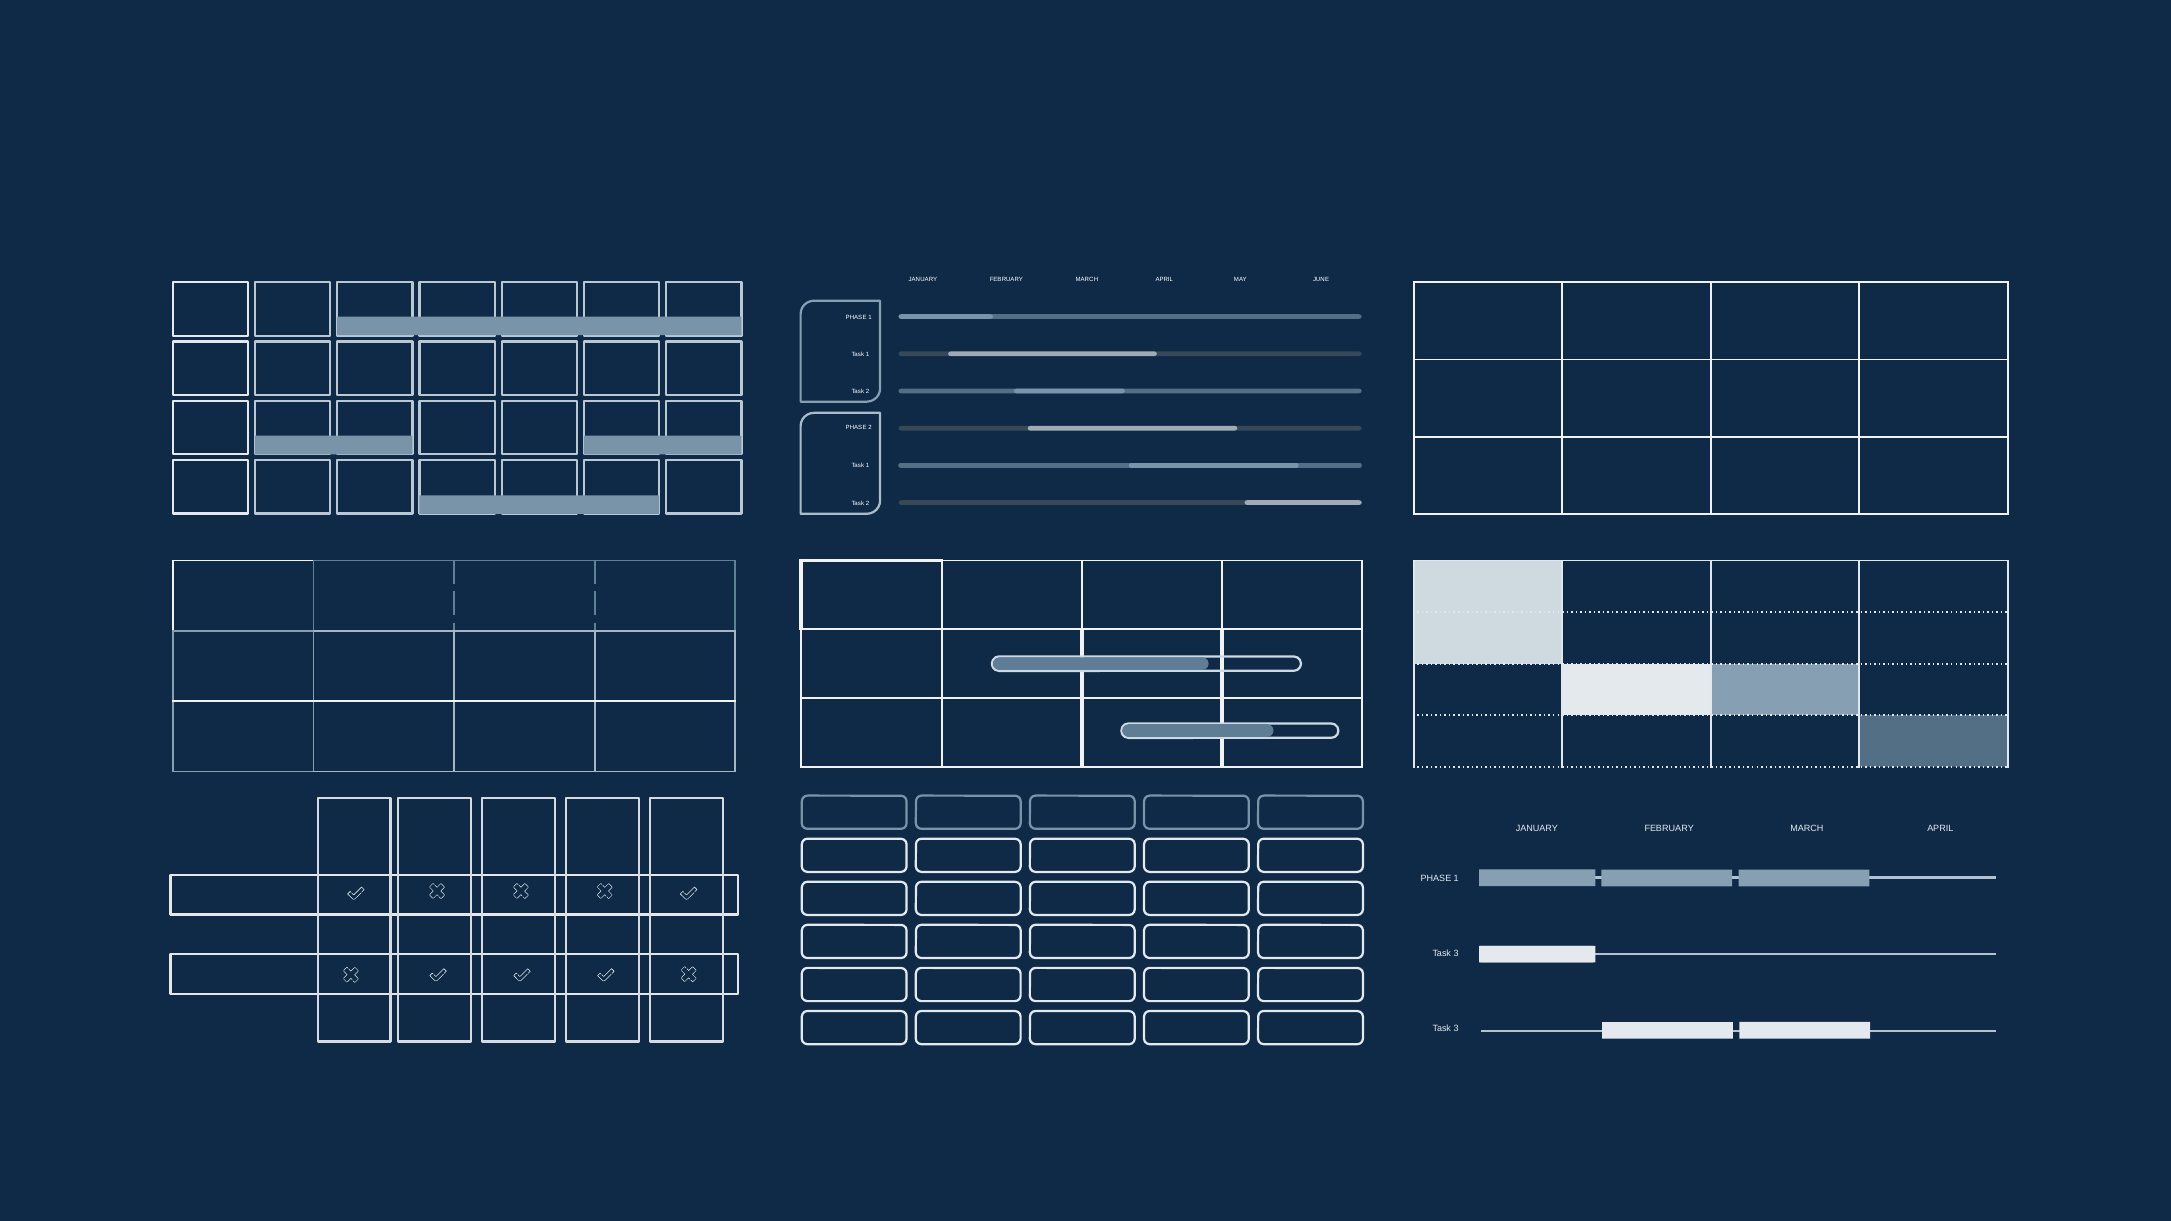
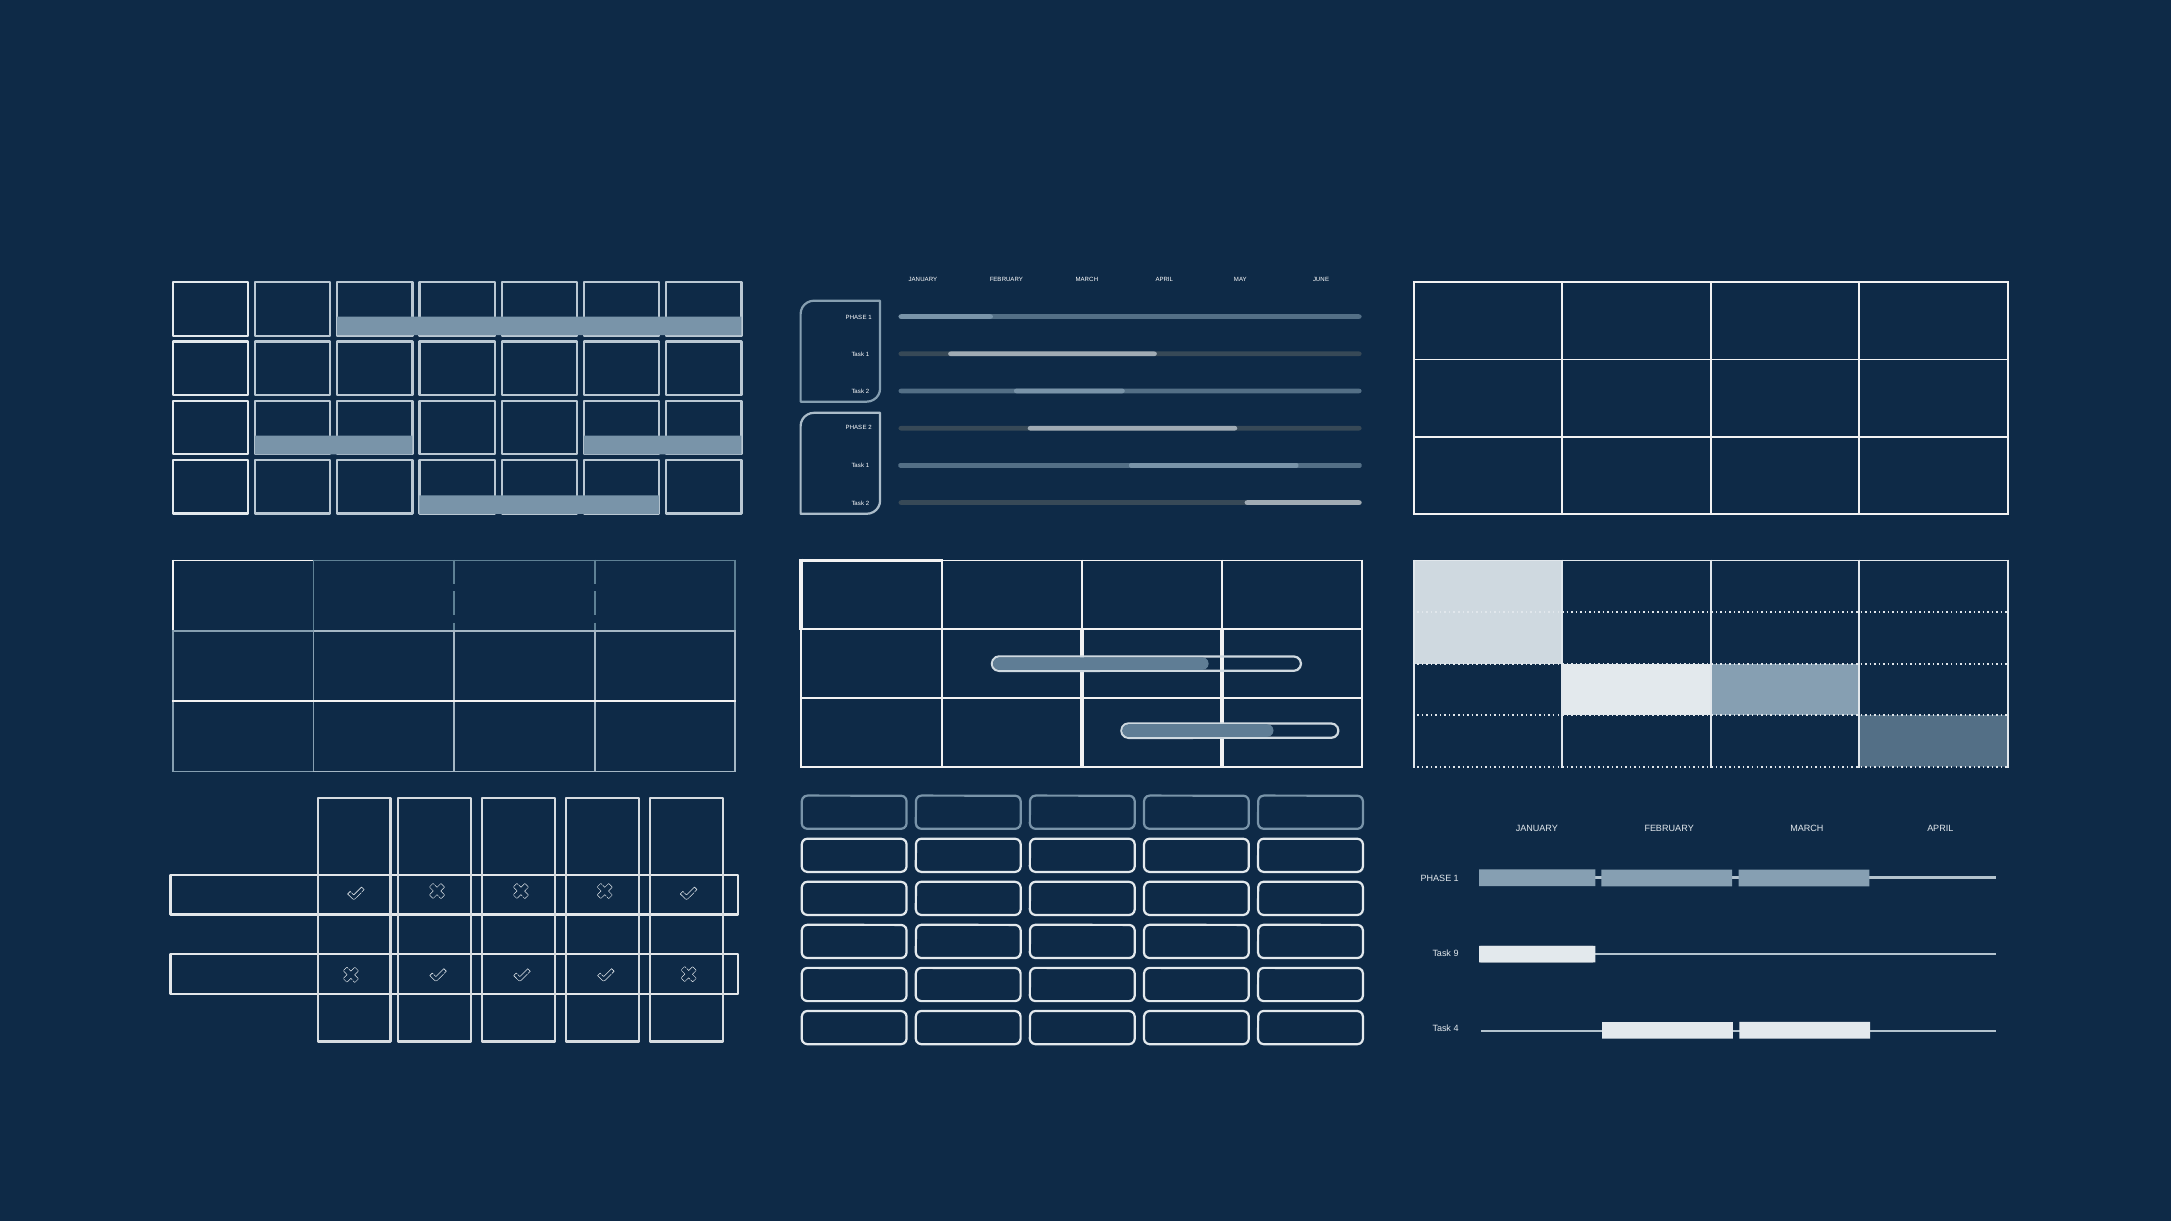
3: 3 -> 9 (1456, 953)
3: 3 -> 4 (1456, 1028)
